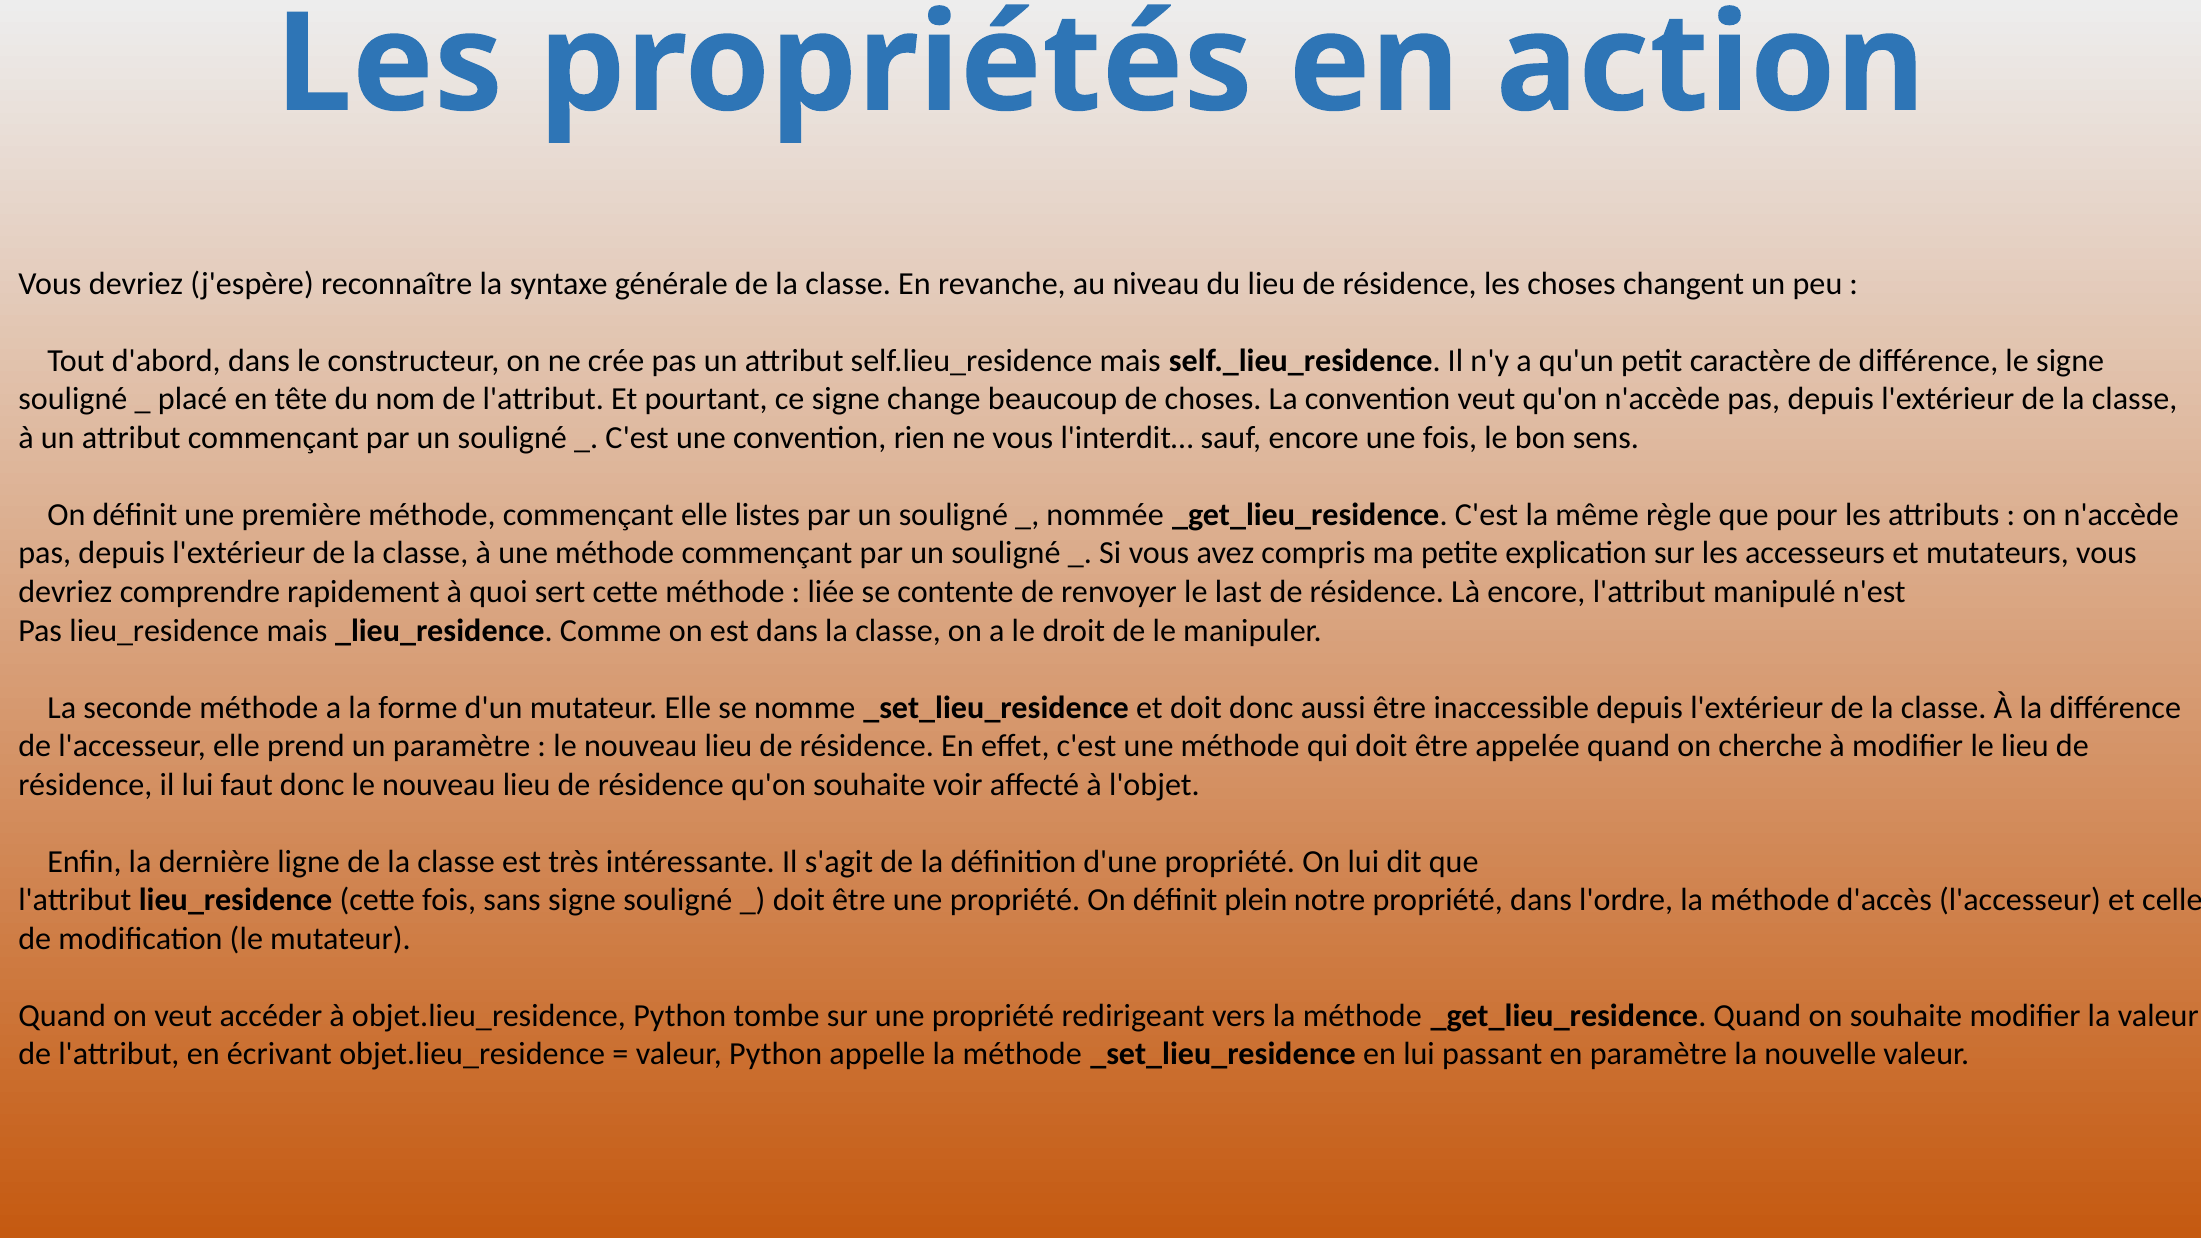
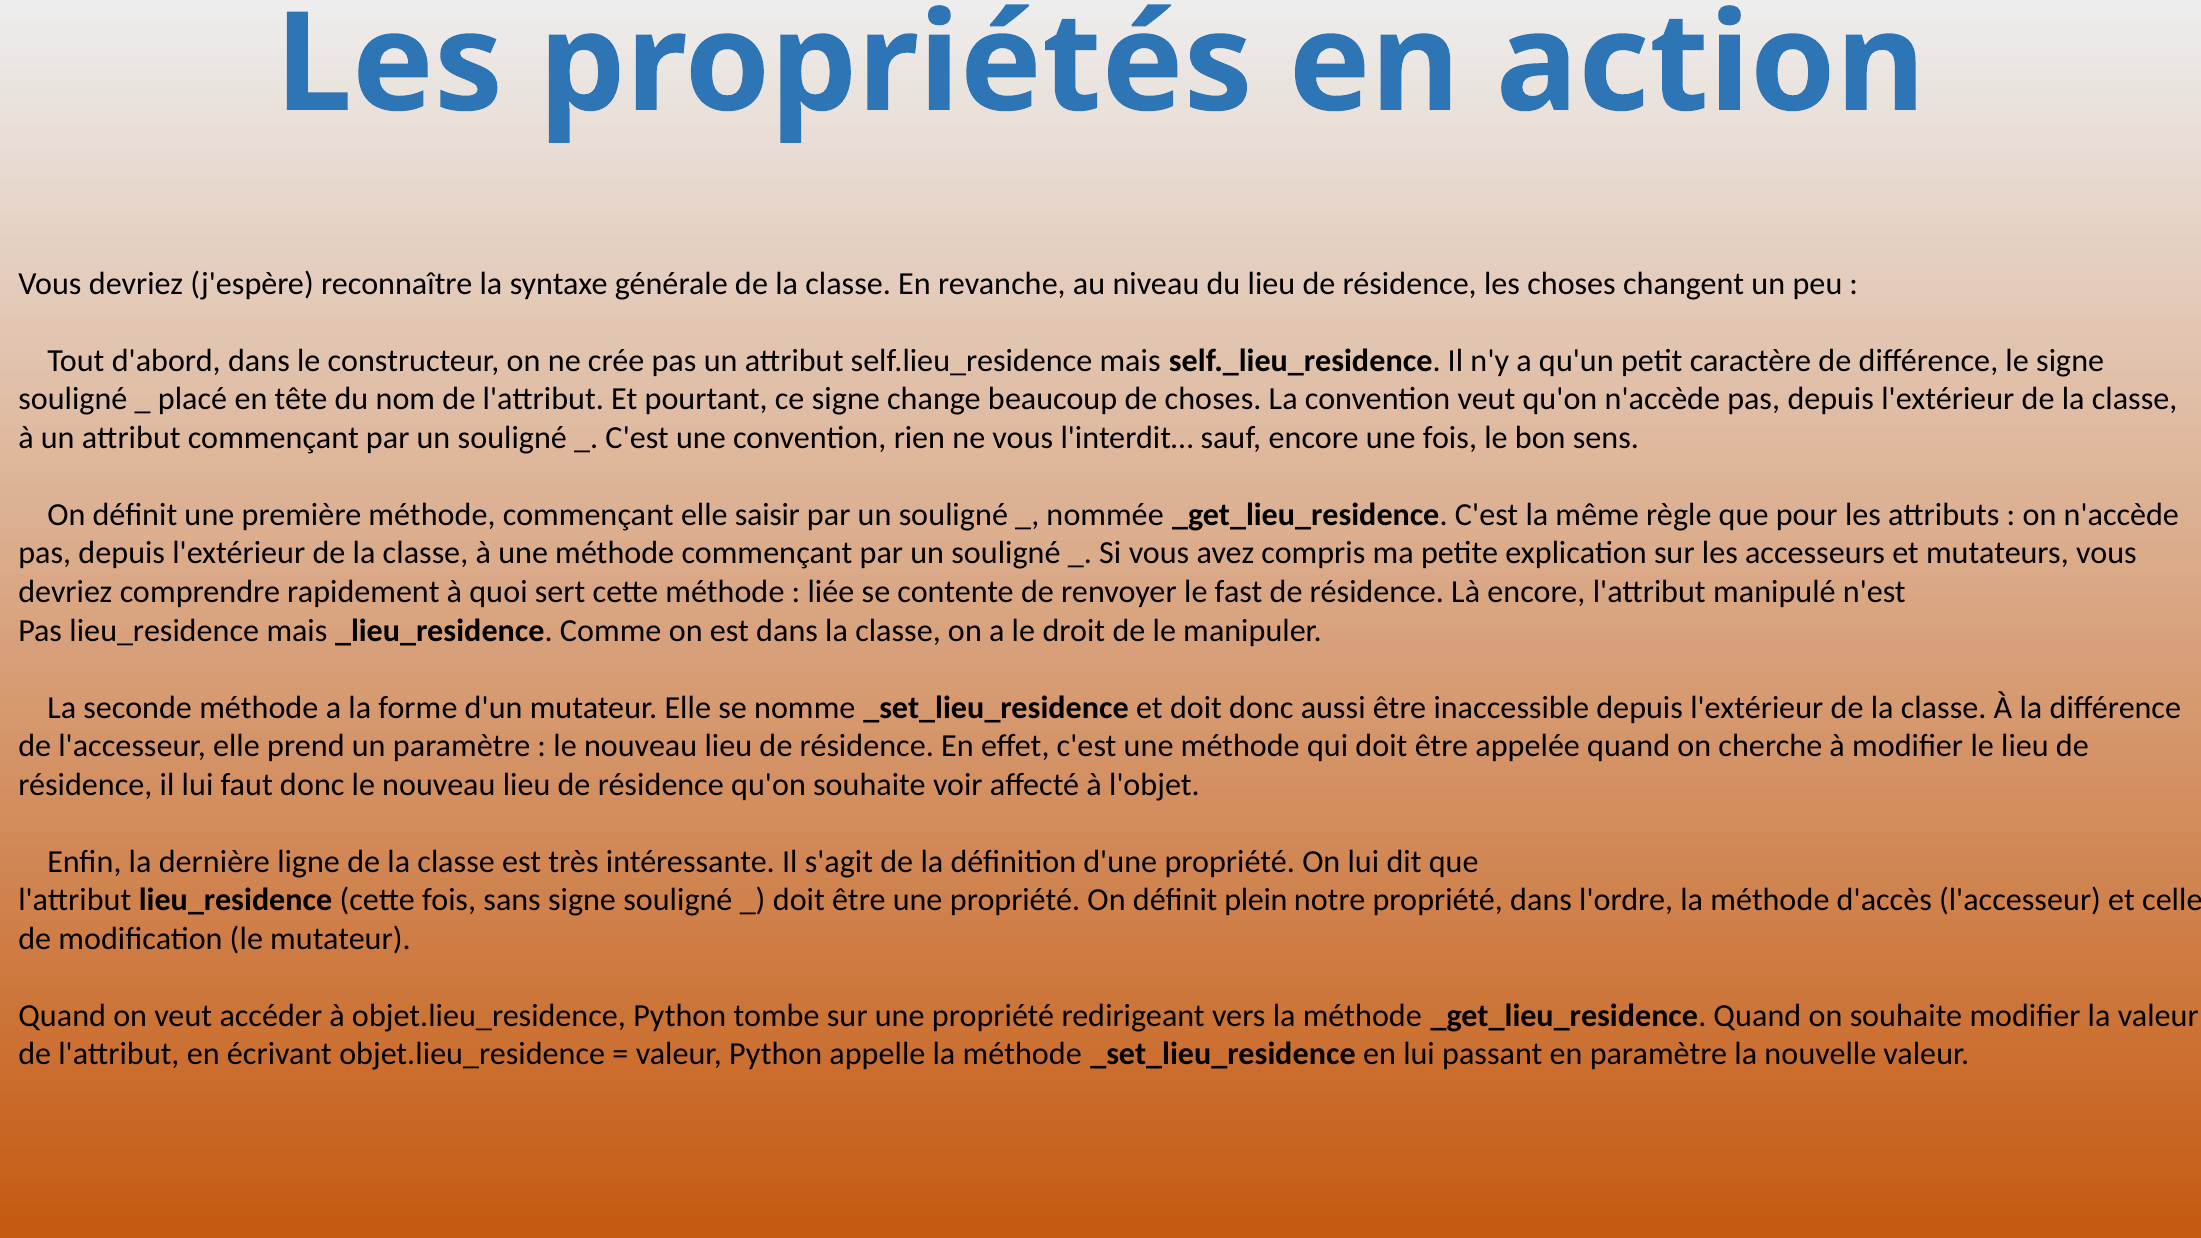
listes: listes -> saisir (767, 515)
last: last -> fast (1239, 592)
